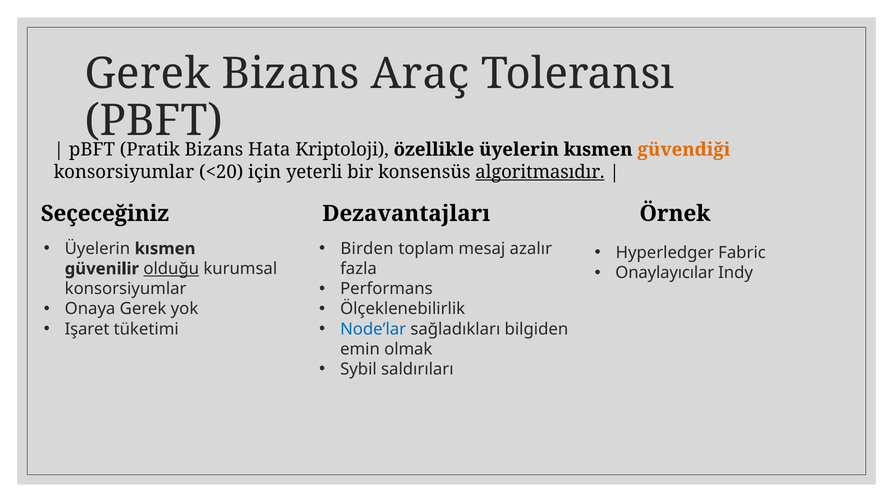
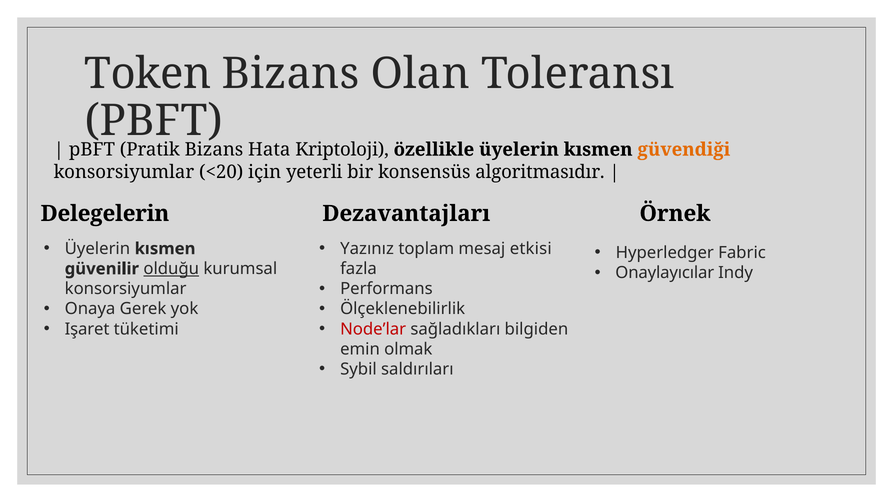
Gerek: Gerek -> Token (148, 74)
Araç: Araç -> Olan (420, 74)
algoritmasıdır underline: present -> none (540, 172)
Seçeceğiniz: Seçeceğiniz -> Delegelerin (105, 214)
Birden: Birden -> Yazınız (367, 249)
azalır: azalır -> etkisi (531, 249)
Node’lar colour: blue -> red (373, 329)
